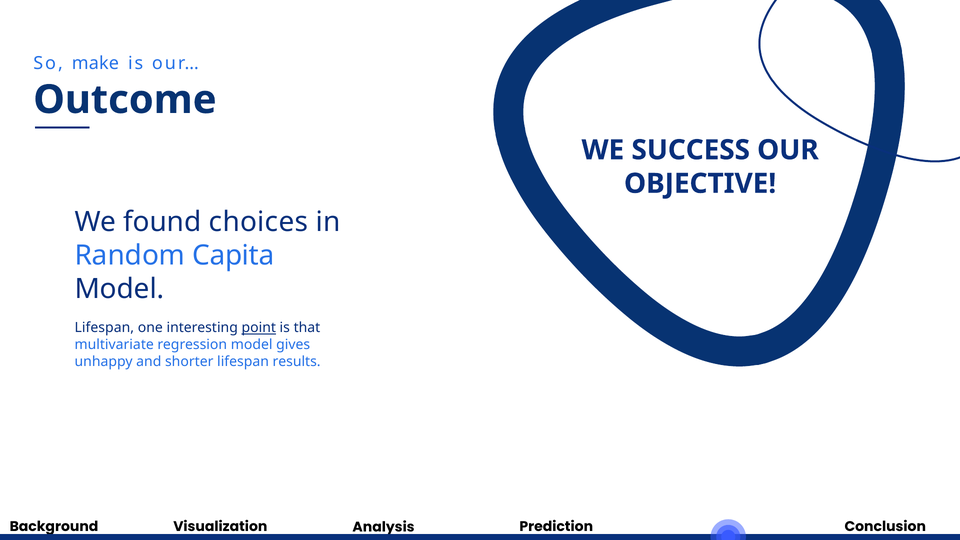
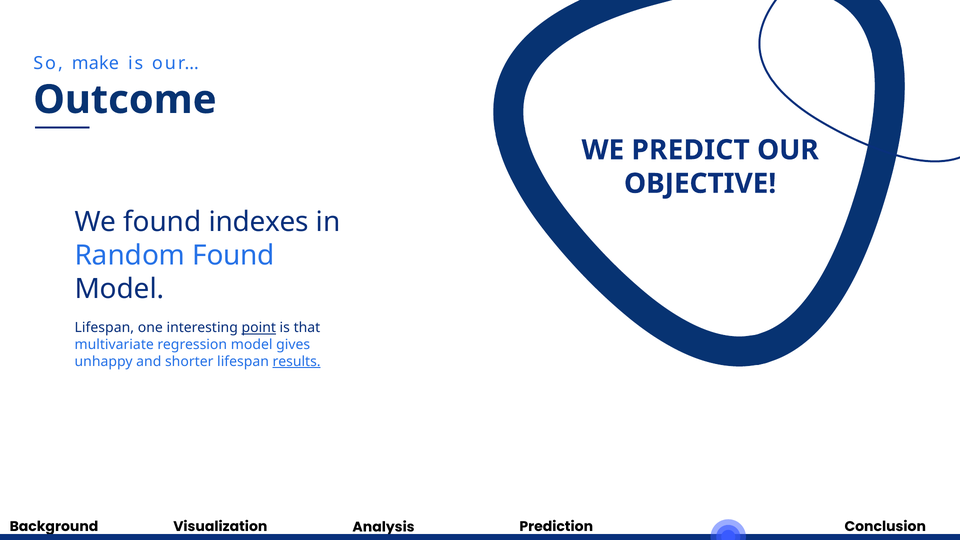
SUCCESS: SUCCESS -> PREDICT (691, 150)
choices: choices -> indexes (259, 222)
Random Capita: Capita -> Found (233, 256)
results underline: none -> present (297, 361)
